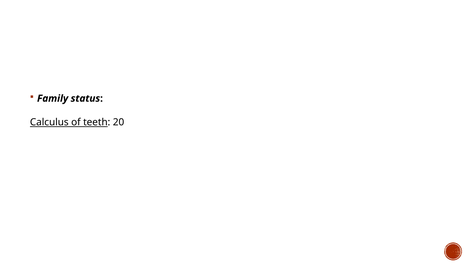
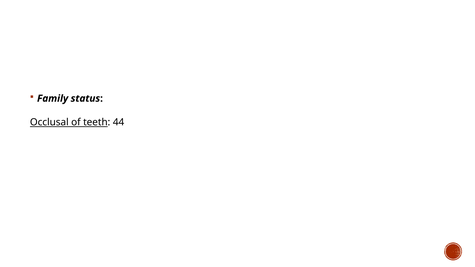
Calculus: Calculus -> Occlusal (49, 122)
20: 20 -> 44 (119, 122)
